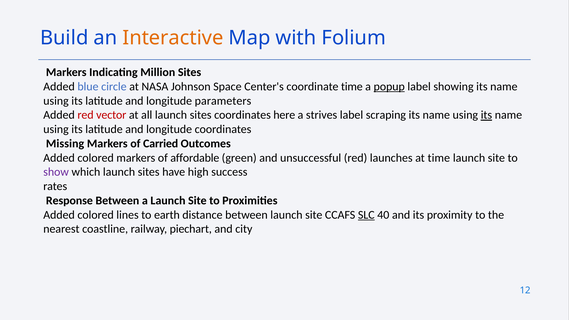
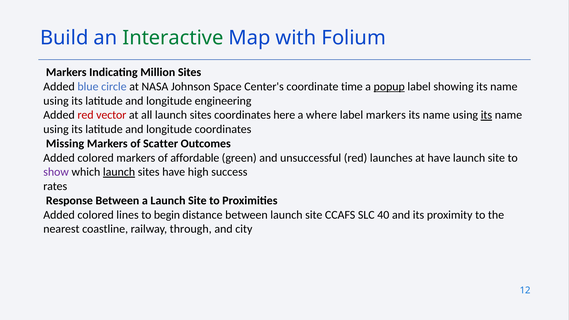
Interactive colour: orange -> green (173, 38)
parameters: parameters -> engineering (223, 101)
strives: strives -> where (322, 115)
label scraping: scraping -> markers (386, 115)
Carried: Carried -> Scatter (161, 144)
at time: time -> have (439, 158)
launch underline: none -> present (119, 172)
earth: earth -> begin (167, 215)
SLC underline: present -> none (366, 215)
piechart: piechart -> through (191, 229)
